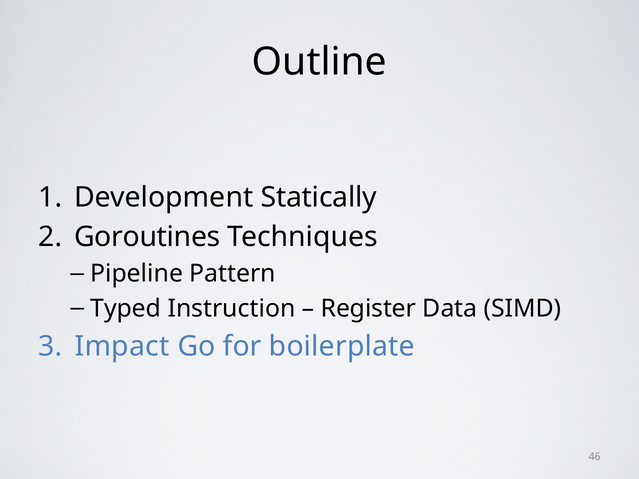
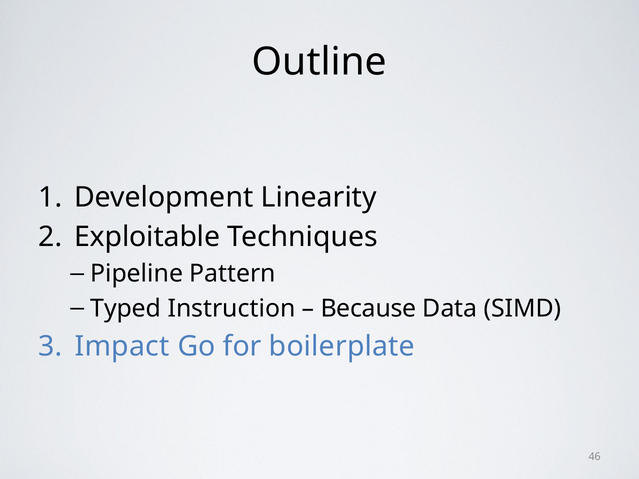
Statically: Statically -> Linearity (319, 197)
Goroutines: Goroutines -> Exploitable (147, 237)
Register: Register -> Because (368, 309)
